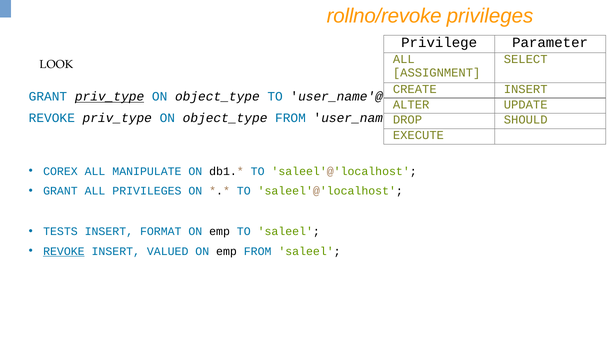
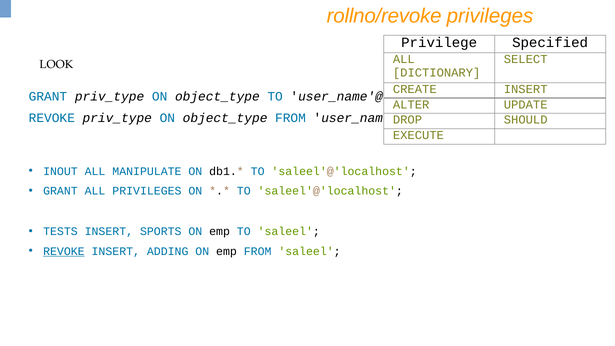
Parameter: Parameter -> Specified (550, 42)
ASSIGNMENT: ASSIGNMENT -> DICTIONARY (437, 73)
priv_type underline: present -> none (110, 97)
COREX: COREX -> INOUT (60, 171)
FORMAT: FORMAT -> SPORTS (161, 231)
VALUED: VALUED -> ADDING (168, 251)
